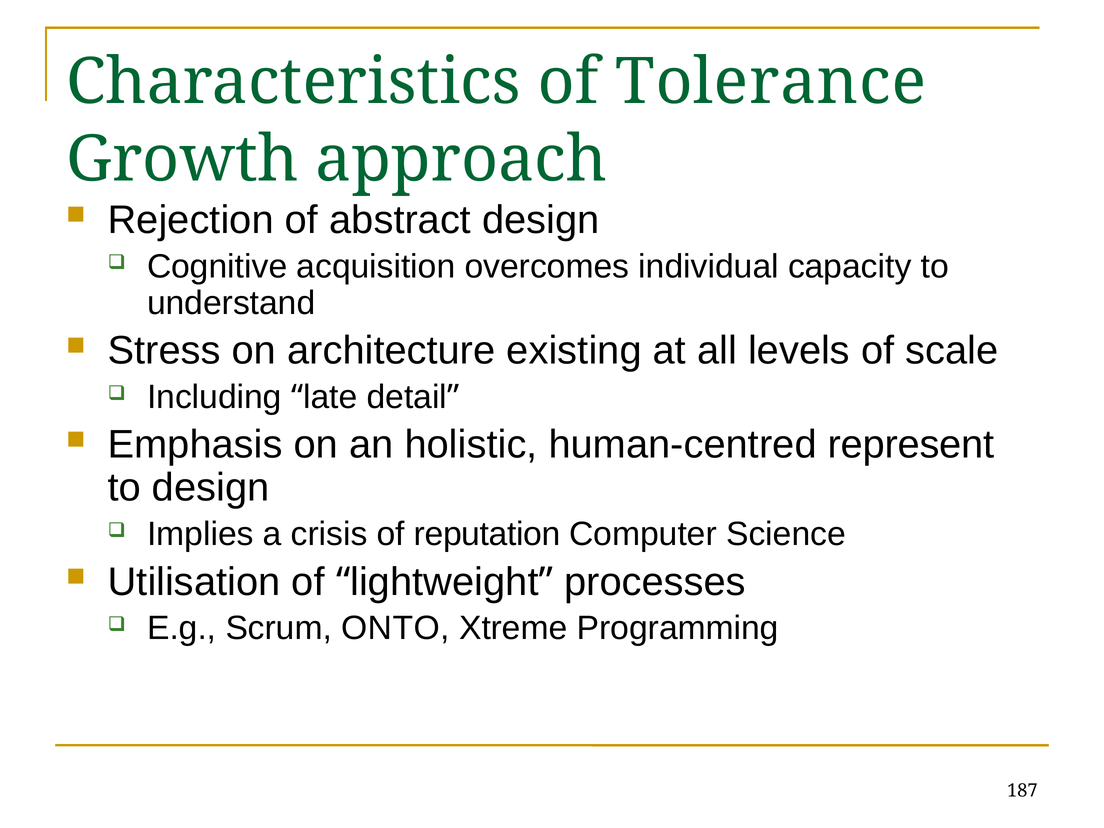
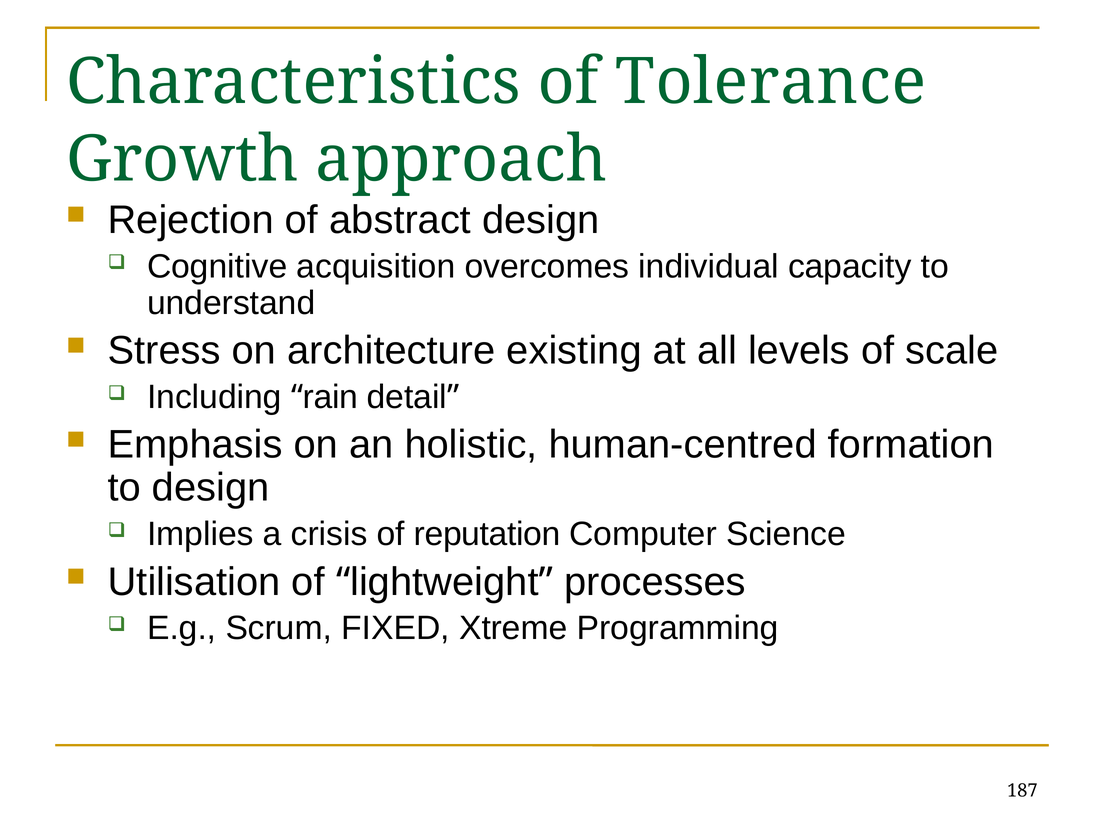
late: late -> rain (330, 397)
represent: represent -> formation (911, 445)
ONTO: ONTO -> FIXED (396, 628)
